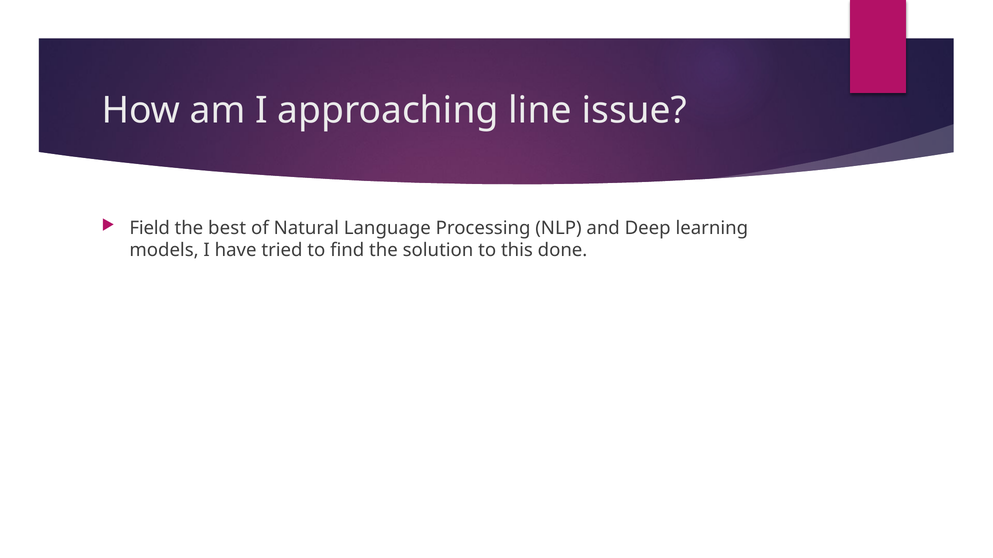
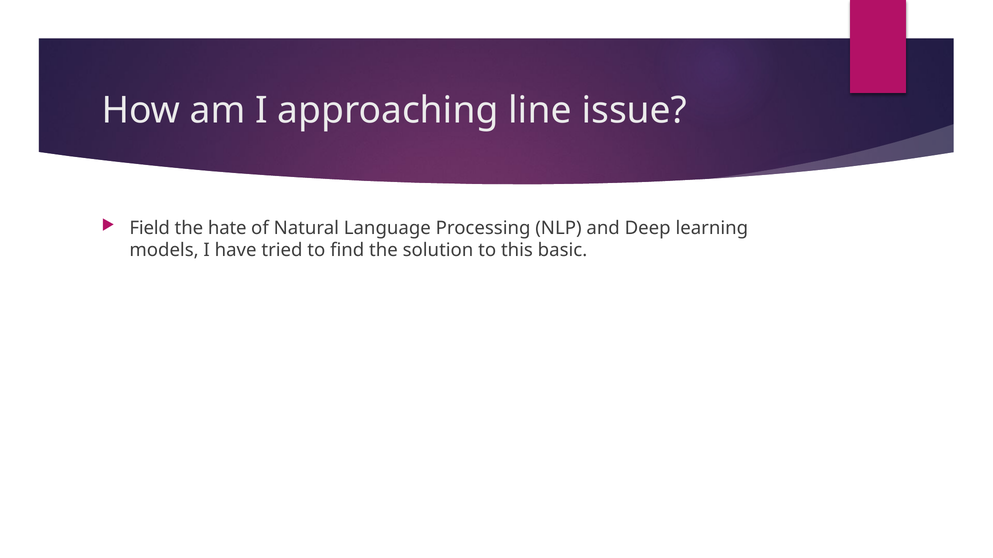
best: best -> hate (227, 228)
done: done -> basic (563, 251)
